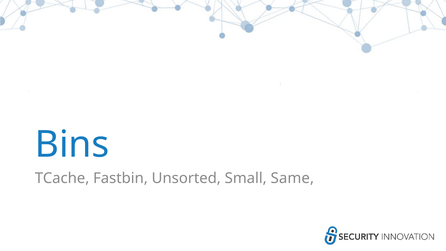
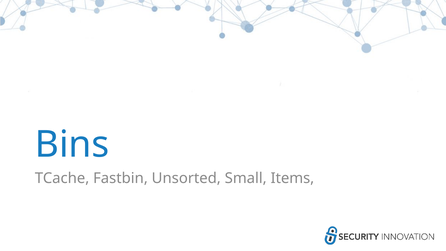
Same: Same -> Items (292, 178)
